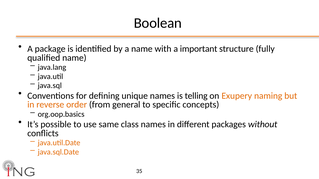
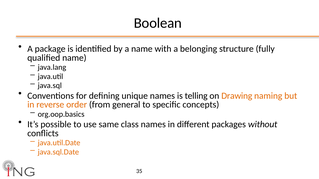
important: important -> belonging (199, 49)
Exupery: Exupery -> Drawing (237, 96)
